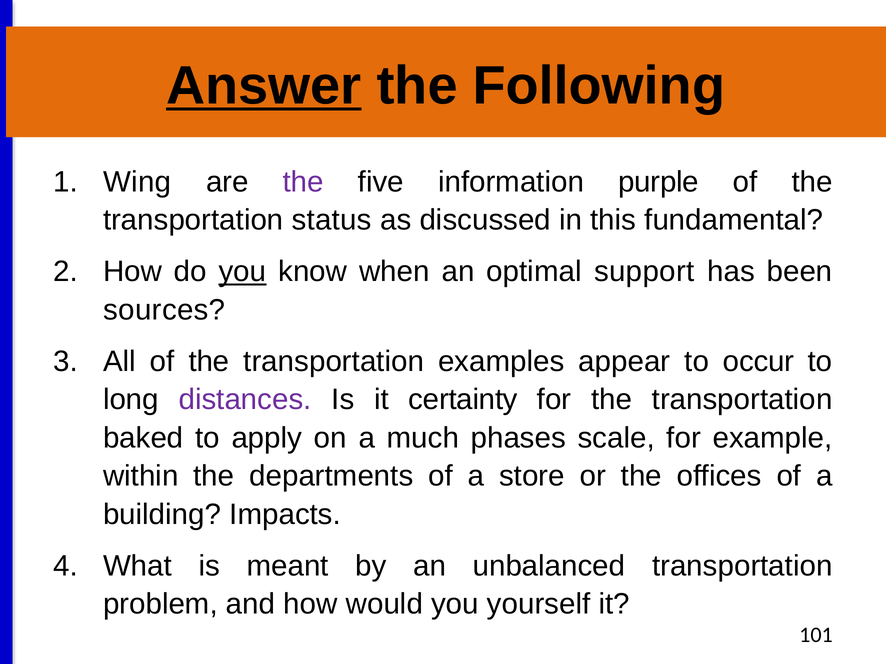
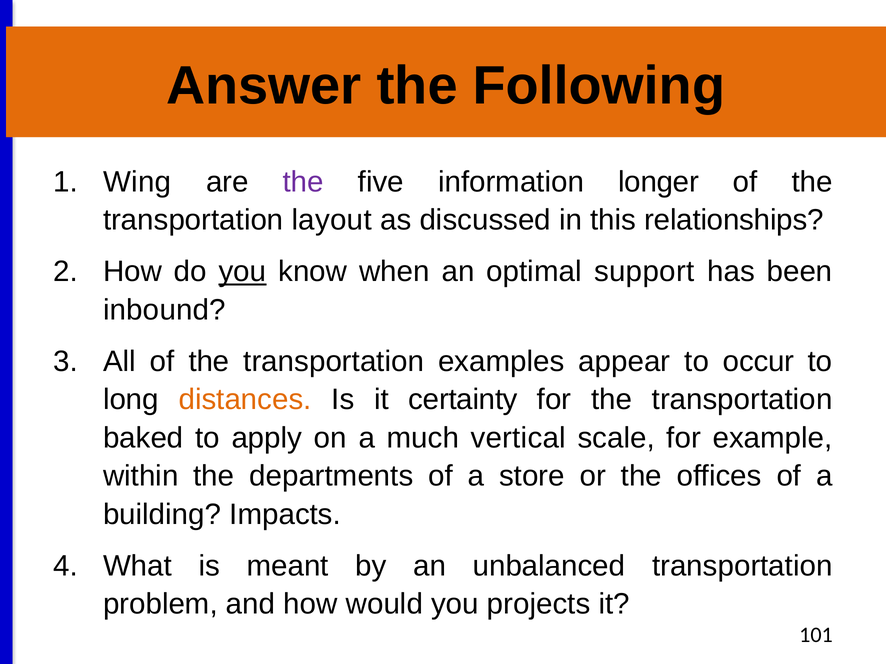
Answer underline: present -> none (264, 86)
purple: purple -> longer (659, 182)
status: status -> layout (332, 220)
fundamental: fundamental -> relationships (734, 220)
sources: sources -> inbound (164, 310)
distances colour: purple -> orange (245, 400)
phases: phases -> vertical (518, 438)
yourself: yourself -> projects (539, 605)
